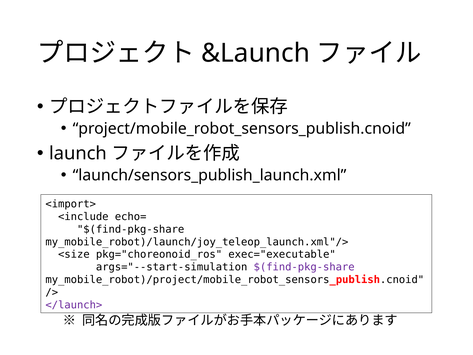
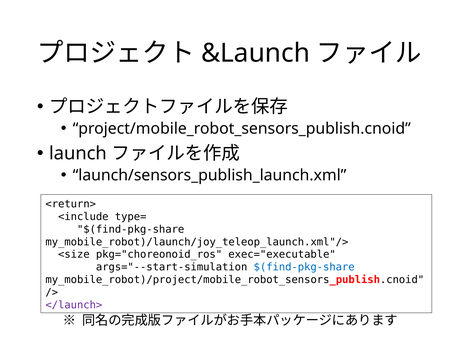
<import>: <import> -> <return> (71, 204)
echo=: echo= -> type= (131, 216)
$(find-pkg-share colour: purple -> blue (304, 267)
